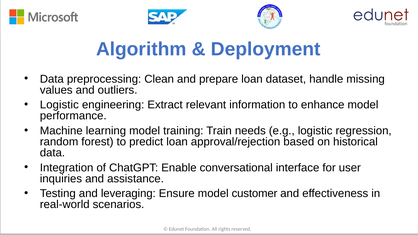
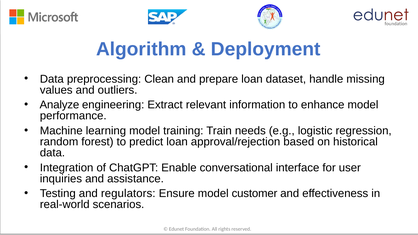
Logistic: Logistic -> Analyze (59, 105)
leveraging: leveraging -> regulators (128, 194)
